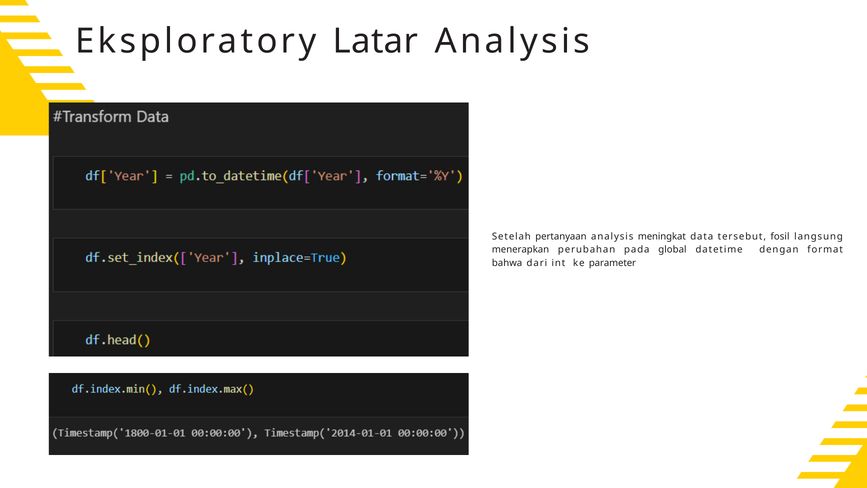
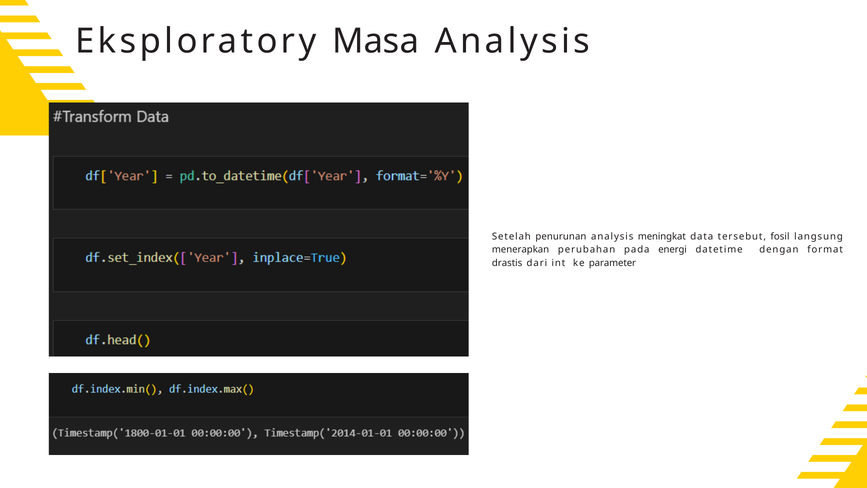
Latar: Latar -> Masa (376, 41)
pertanyaan: pertanyaan -> penurunan (561, 236)
global: global -> energi (673, 249)
bahwa: bahwa -> drastis (507, 263)
